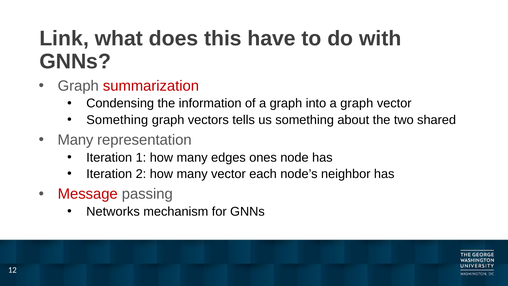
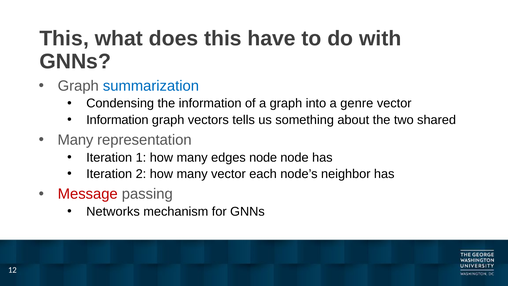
Link: Link -> This (64, 39)
summarization colour: red -> blue (151, 86)
into a graph: graph -> genre (357, 103)
Something: Something -> Information (117, 120)
edges ones: ones -> node (263, 157)
